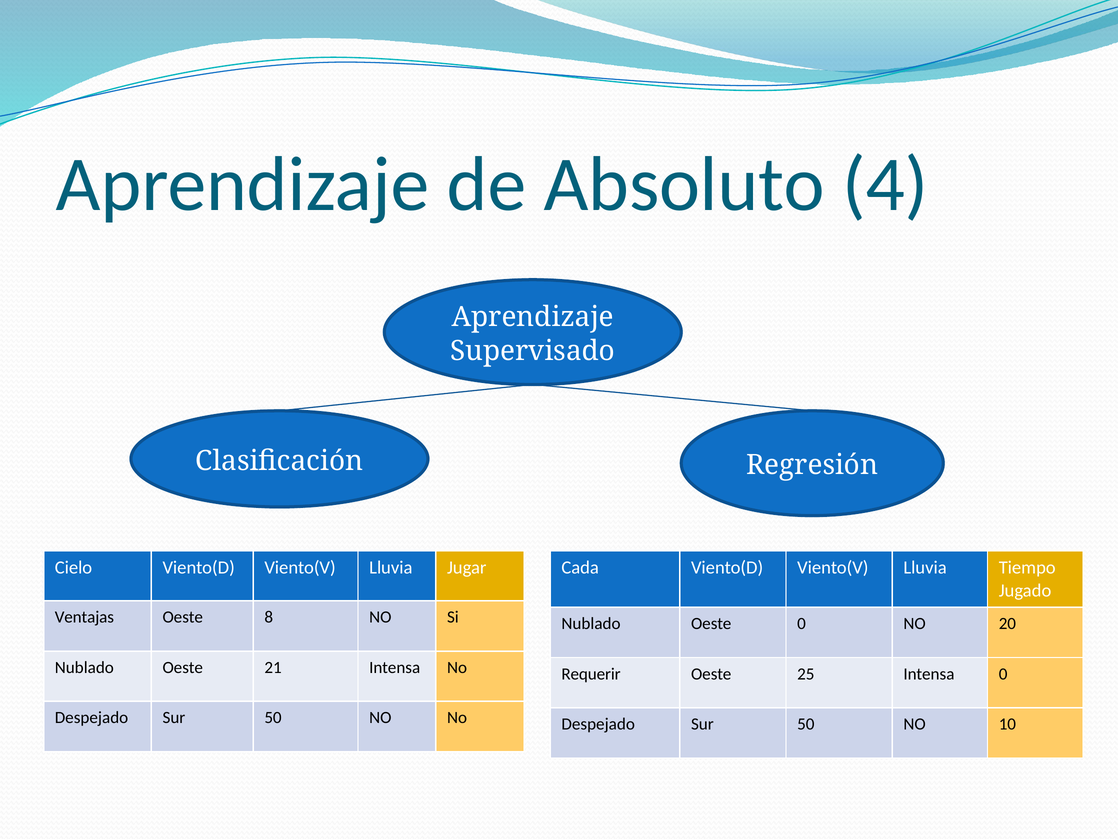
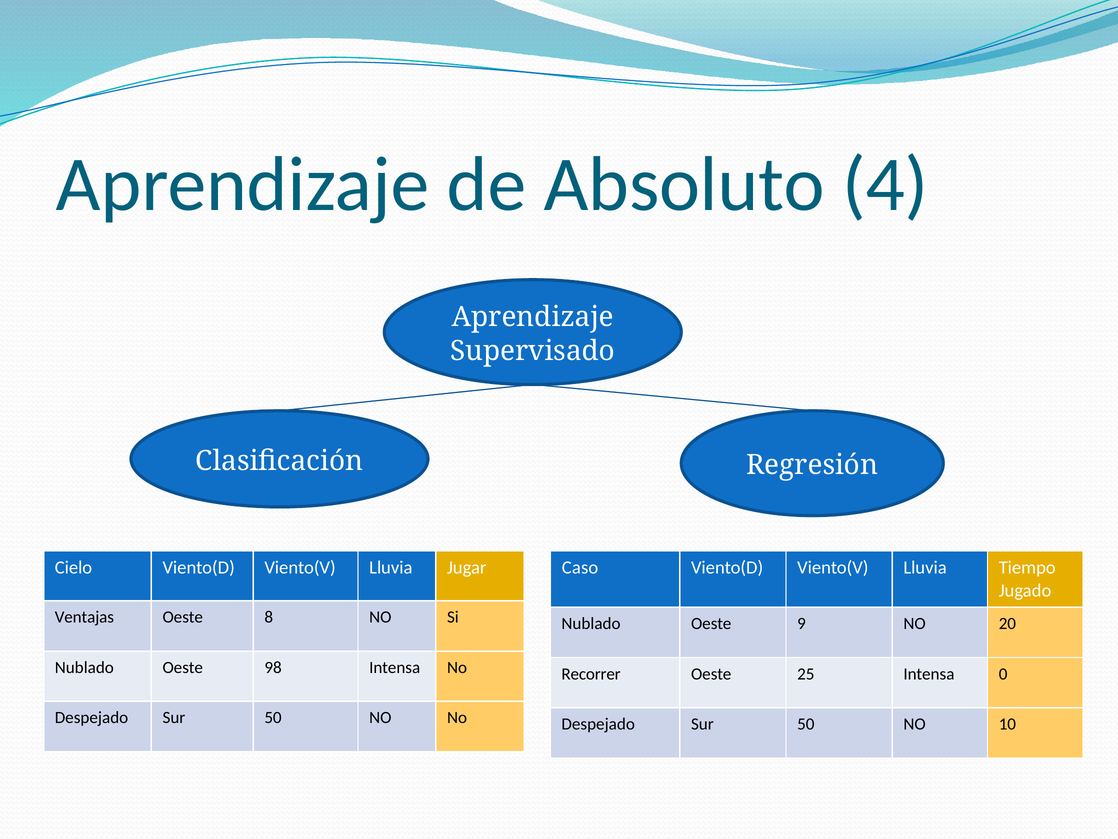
Cada: Cada -> Caso (580, 567)
Oeste 0: 0 -> 9 (802, 623)
21: 21 -> 98 (273, 667)
Requerir: Requerir -> Recorrer (591, 674)
